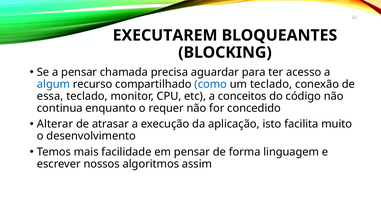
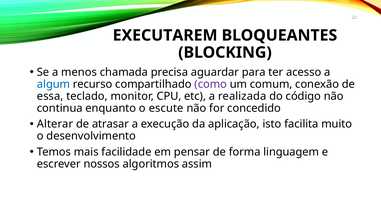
a pensar: pensar -> menos (79, 72)
como colour: blue -> purple (211, 84)
um teclado: teclado -> comum (271, 84)
conceitos: conceitos -> realizada (242, 96)
requer: requer -> escute (166, 108)
